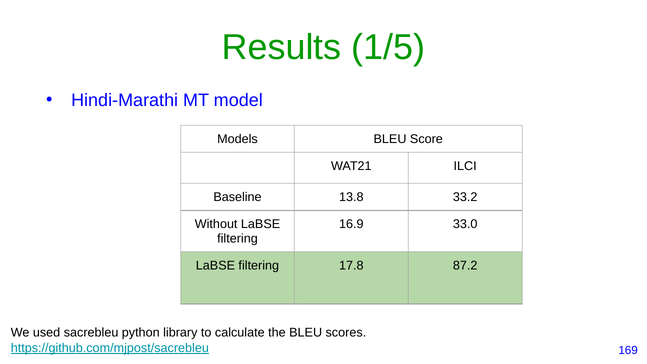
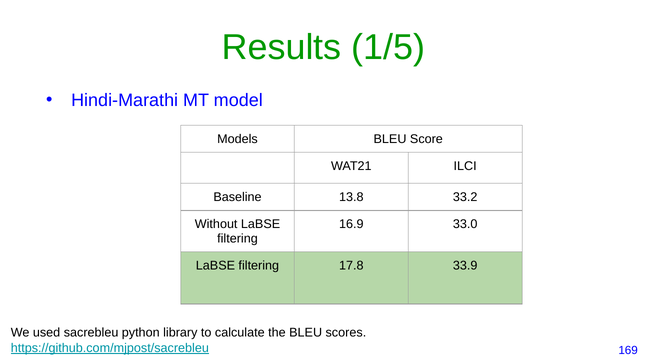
87.2: 87.2 -> 33.9 (465, 265)
